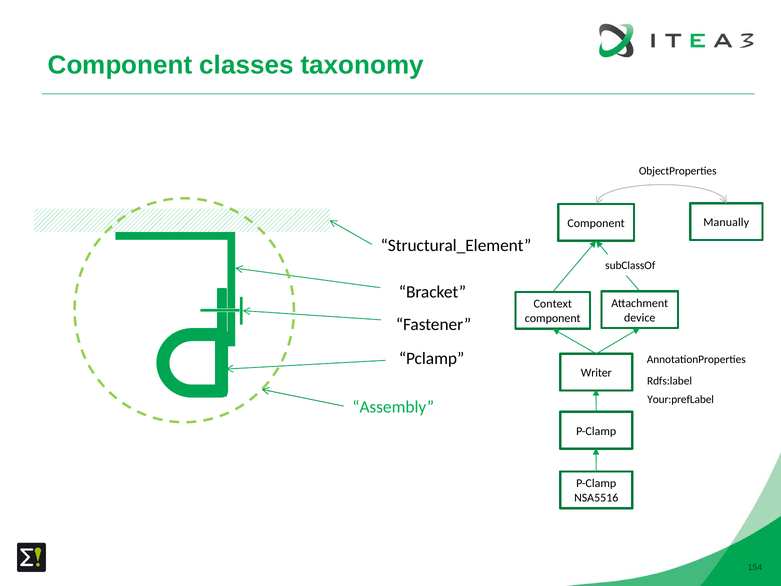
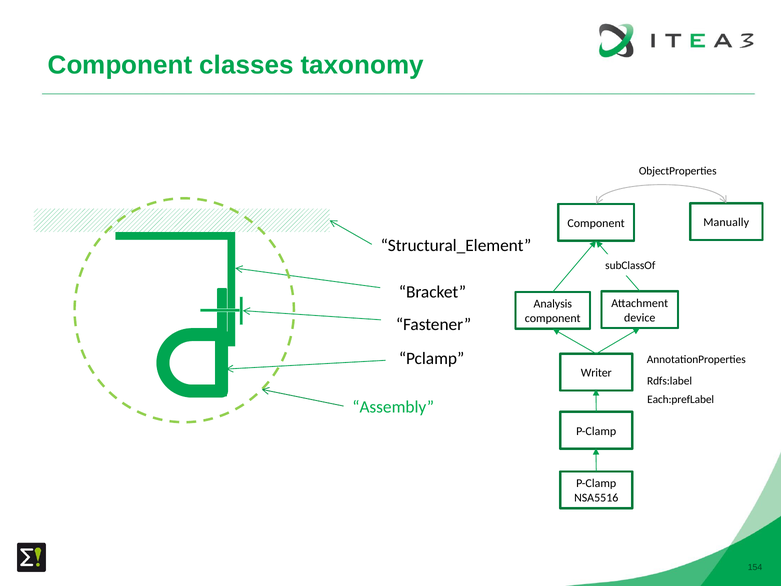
Context: Context -> Analysis (553, 304)
Your:prefLabel: Your:prefLabel -> Each:prefLabel (681, 399)
